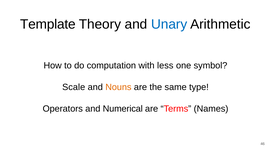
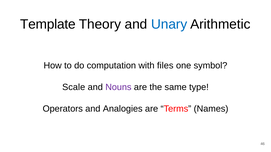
less: less -> files (165, 66)
Nouns colour: orange -> purple (118, 87)
Numerical: Numerical -> Analogies (123, 109)
